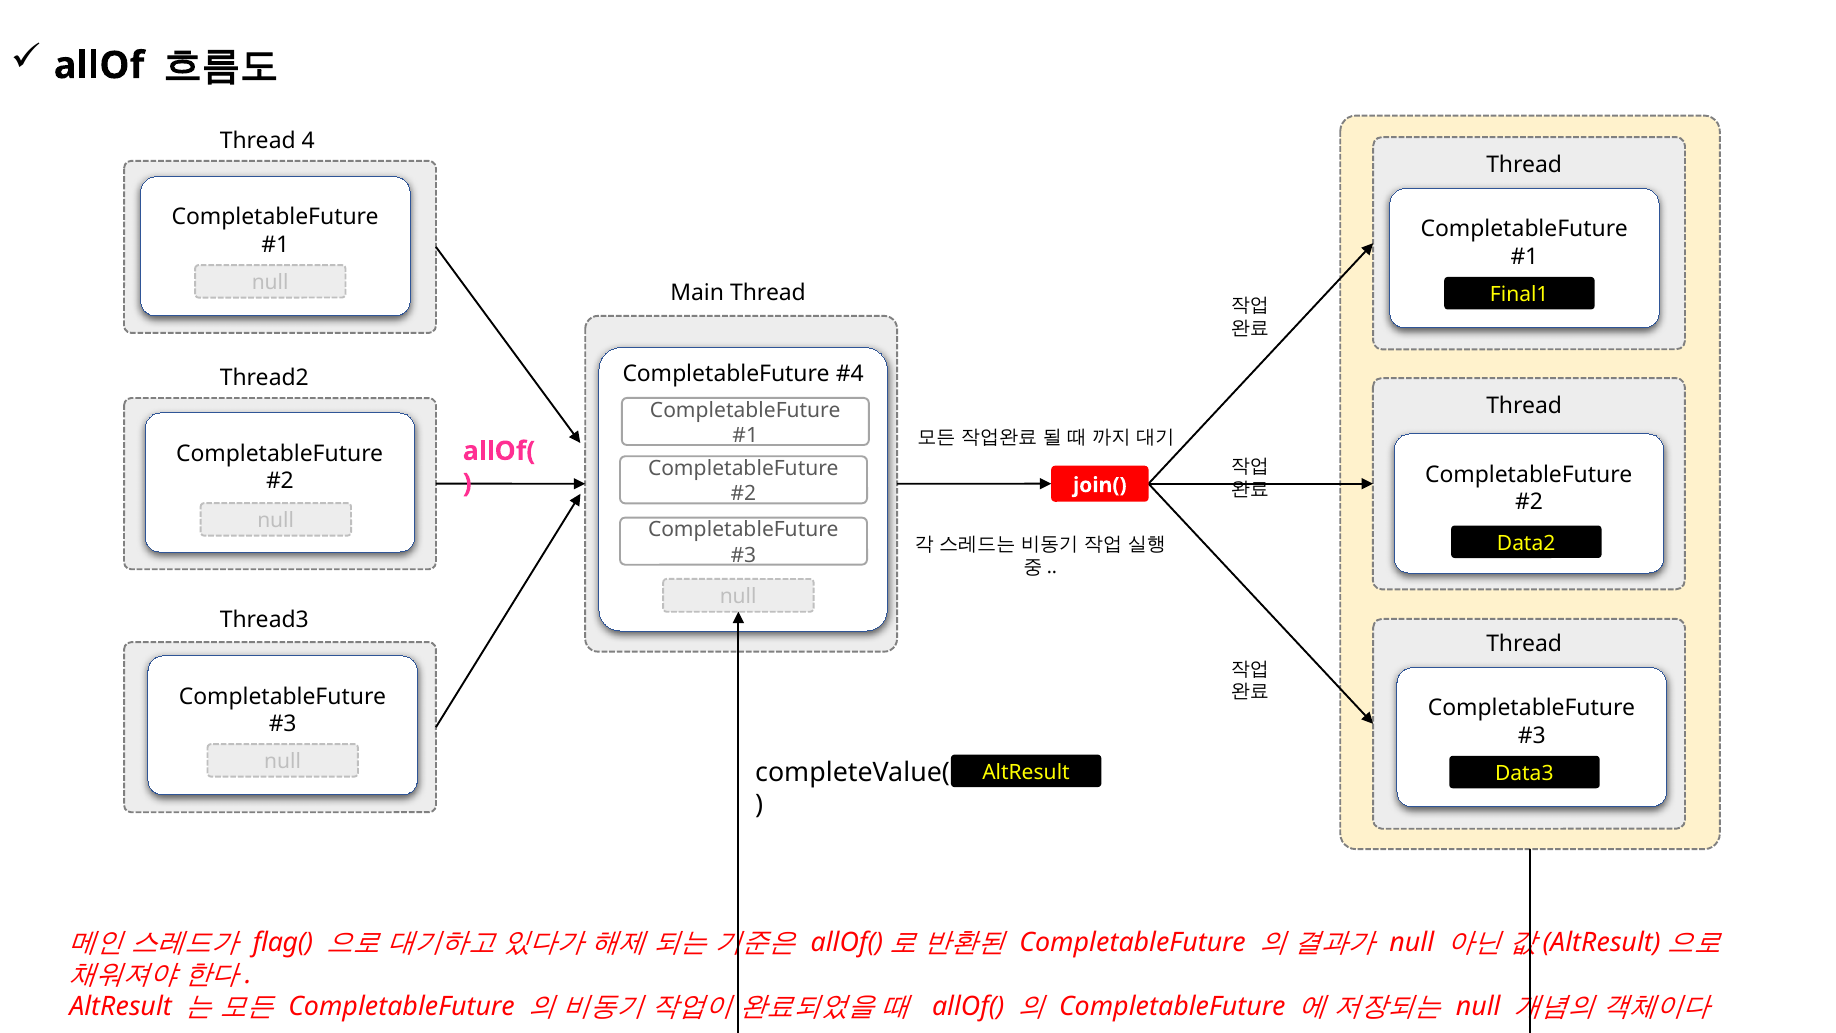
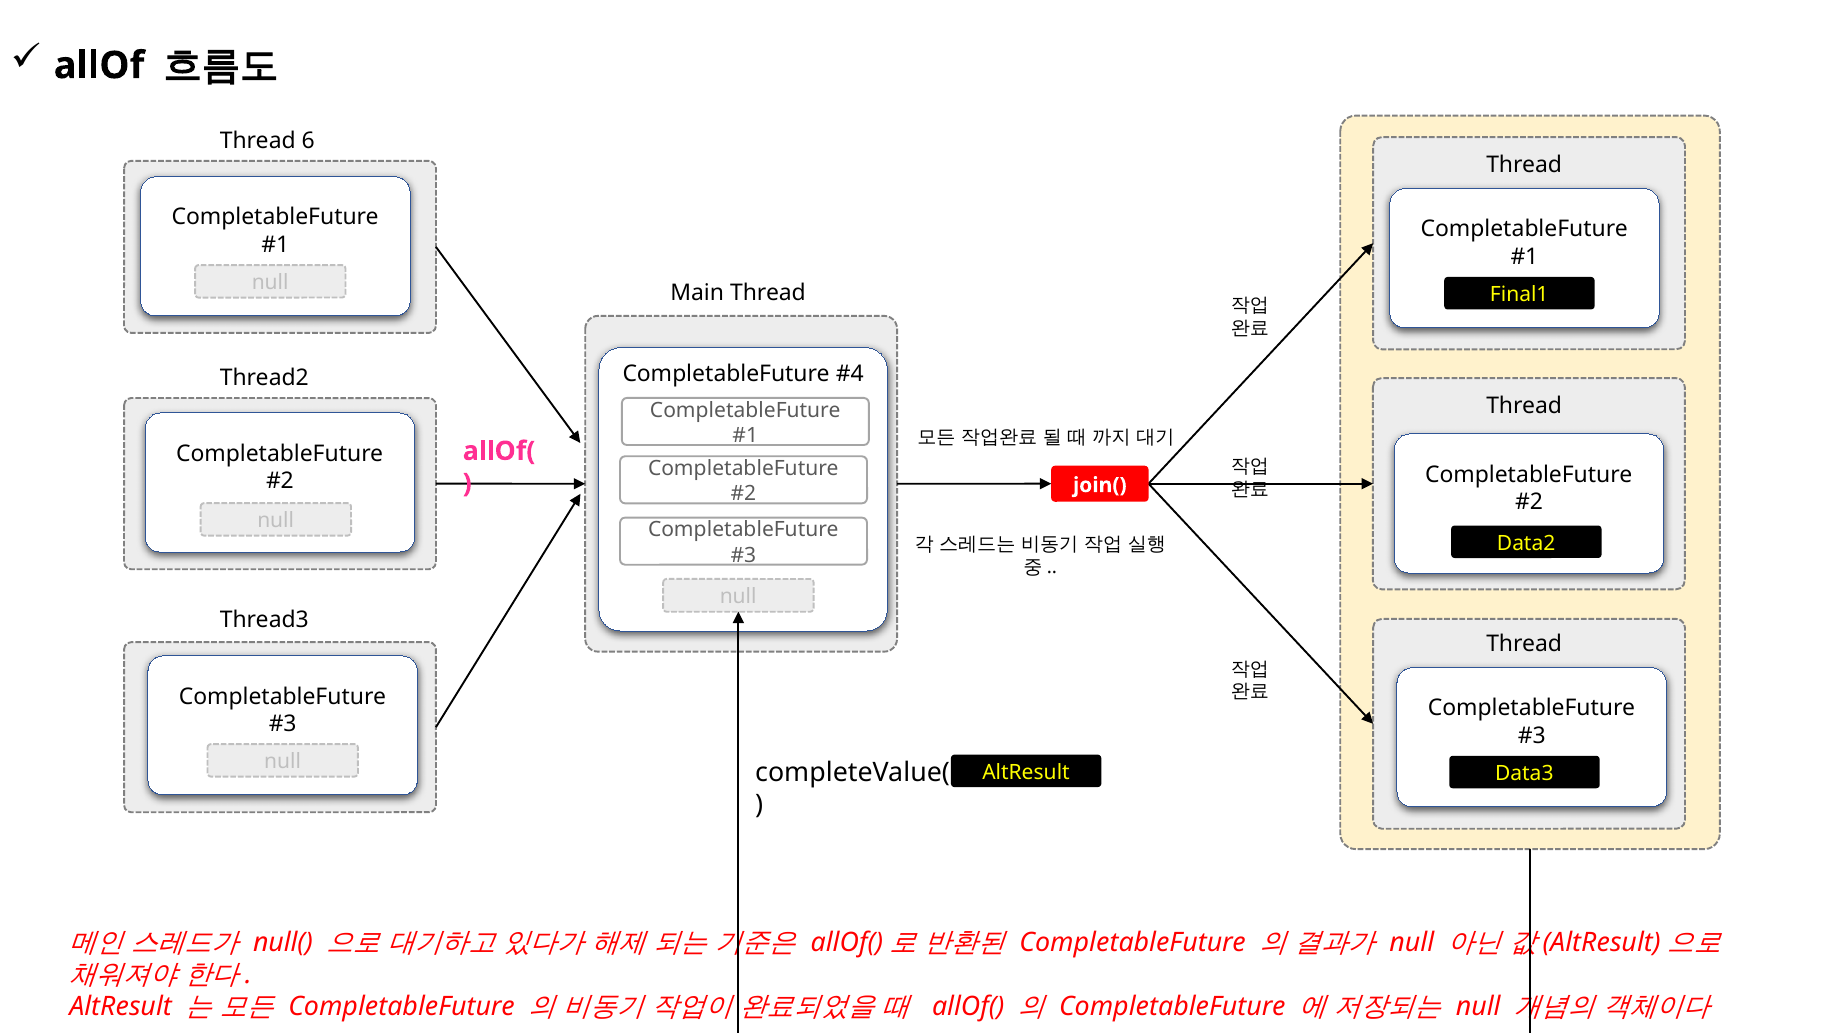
4: 4 -> 6 (308, 141)
flag(: flag( -> null( (283, 942)
